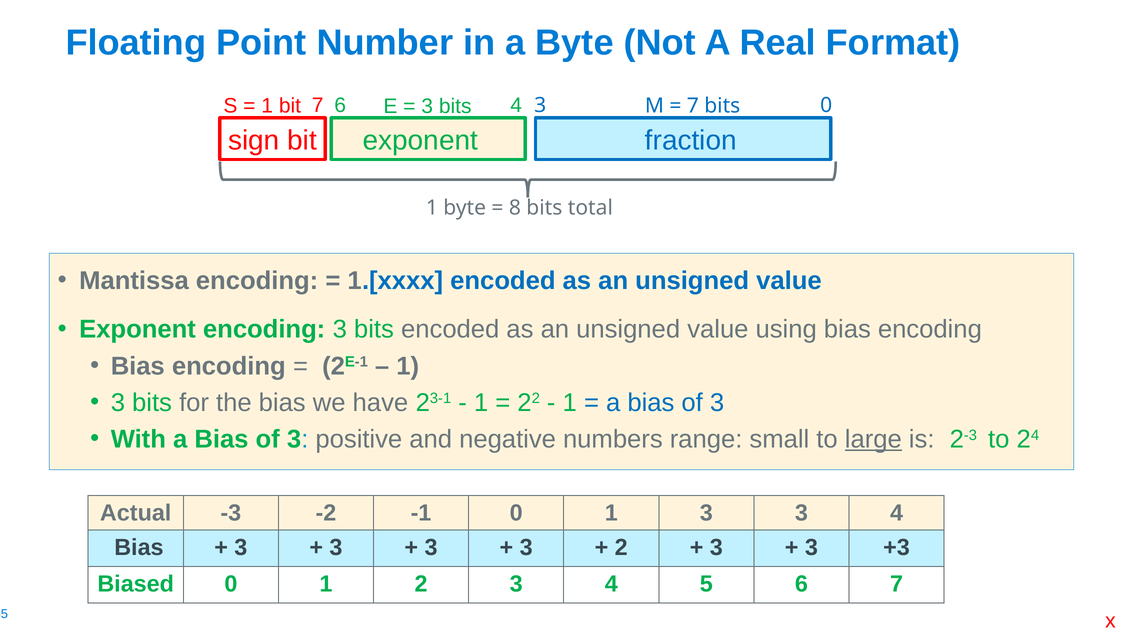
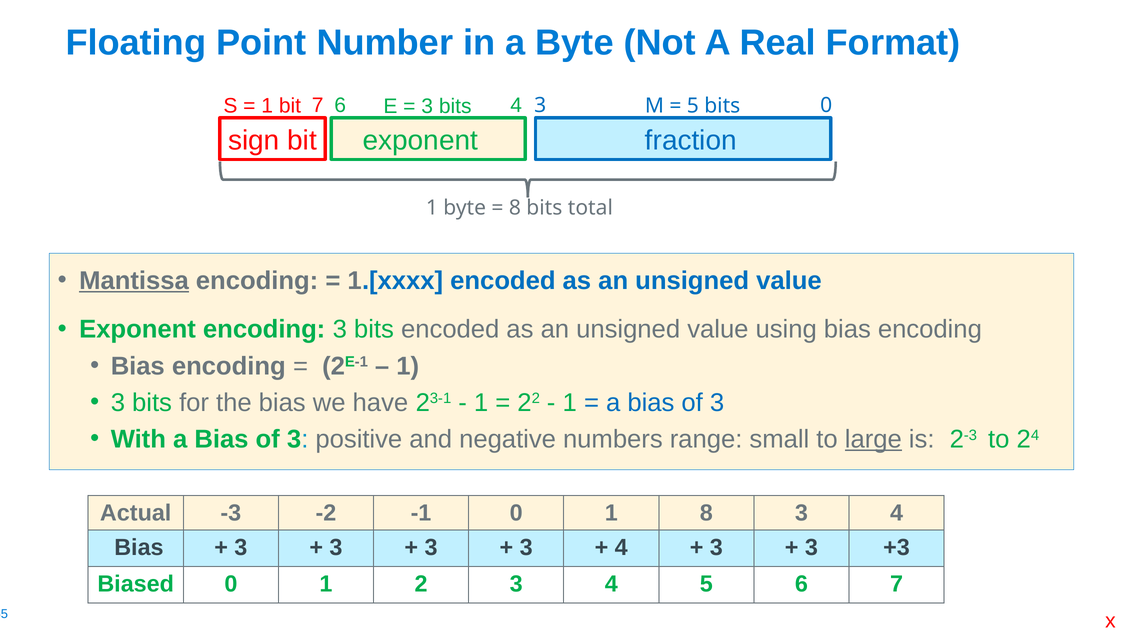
7: 7 -> 5 (693, 106)
Mantissa underline: none -> present (134, 281)
1 3: 3 -> 8 (706, 513)
2: 2 -> 4 (621, 548)
